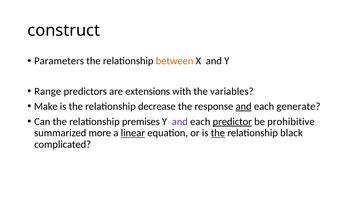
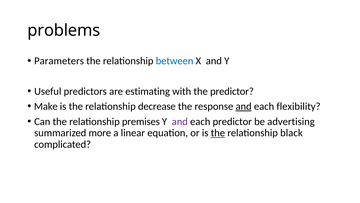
construct: construct -> problems (64, 30)
between colour: orange -> blue (175, 61)
Range: Range -> Useful (48, 91)
extensions: extensions -> estimating (148, 91)
the variables: variables -> predictor (232, 91)
generate: generate -> flexibility (299, 106)
predictor underline: present -> none (232, 121)
prohibitive: prohibitive -> advertising (291, 121)
linear underline: present -> none (133, 133)
